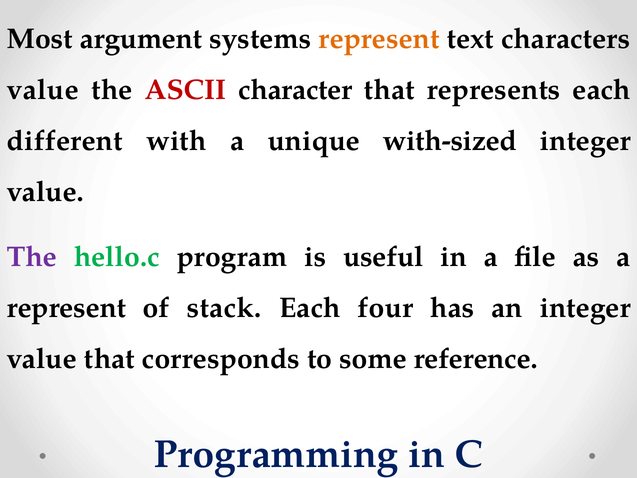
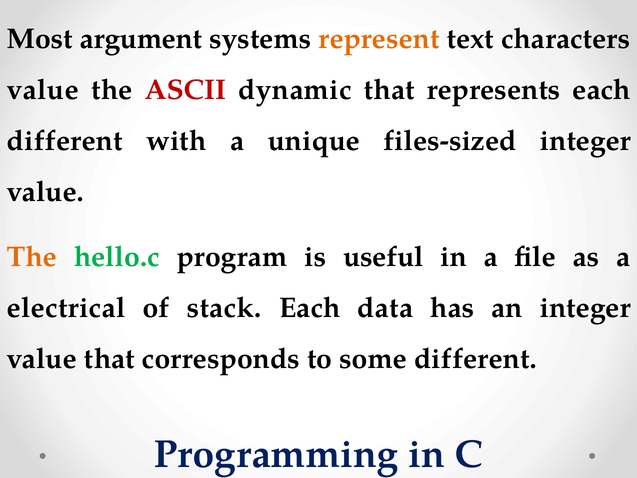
character: character -> dynamic (295, 90)
with-sized: with-sized -> files-sized (450, 141)
The colour: purple -> orange (32, 257)
represent: represent -> electrical (66, 308)
four: four -> data (385, 308)
some reference: reference -> different (475, 359)
